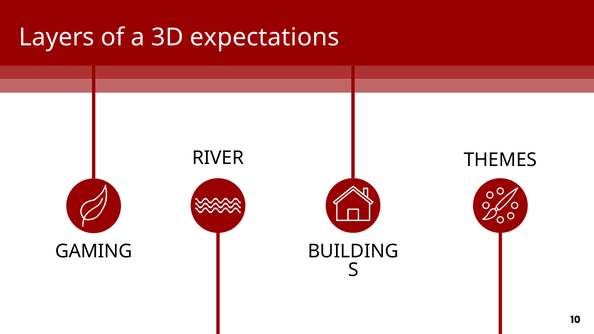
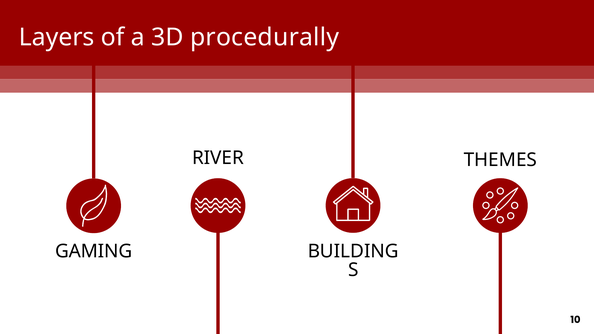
expectations: expectations -> procedurally (265, 37)
